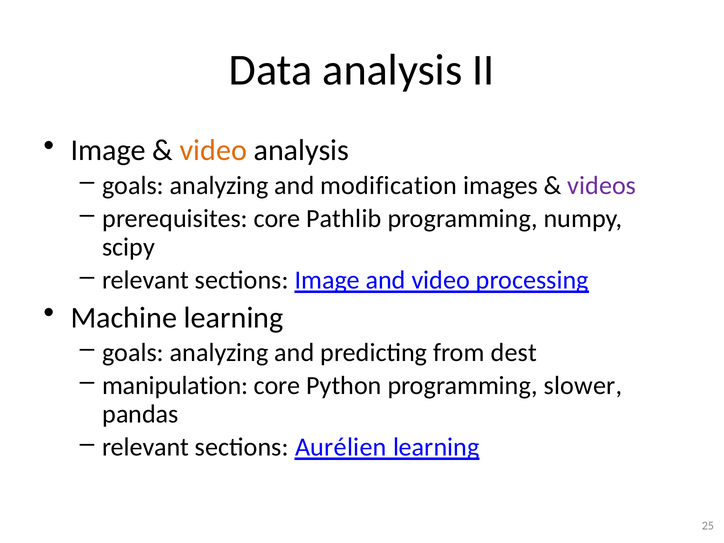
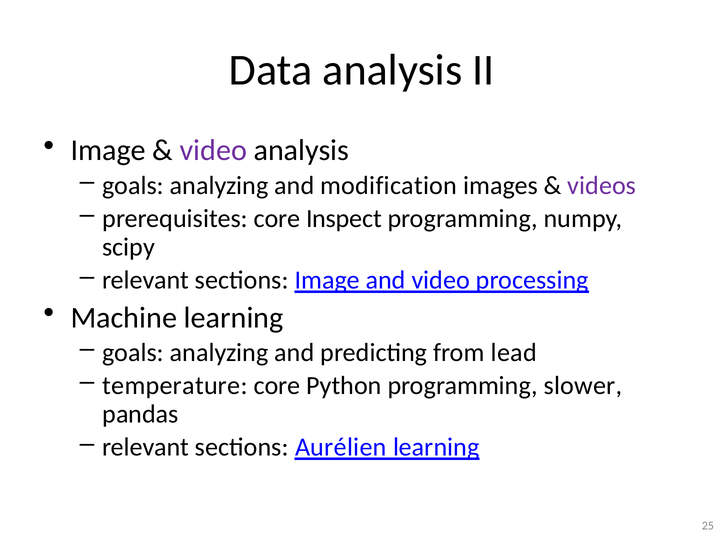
video colour: orange -> purple (213, 151)
Pathlib: Pathlib -> Inspect (344, 219)
dest: dest -> lead (514, 353)
manipulation: manipulation -> temperature (175, 386)
